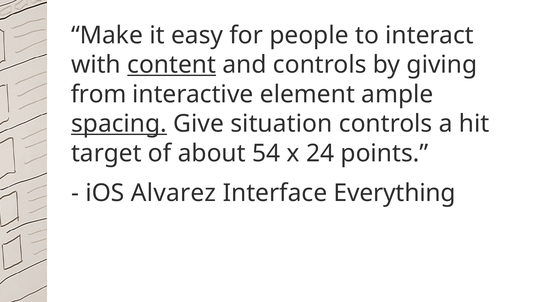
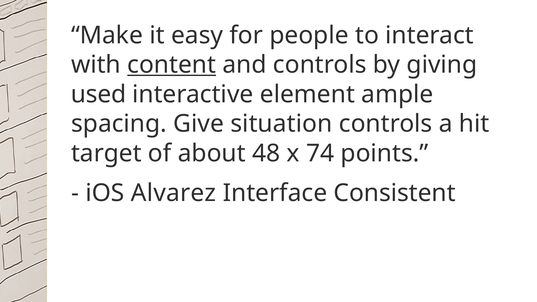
from: from -> used (99, 94)
spacing underline: present -> none (119, 124)
54: 54 -> 48 (266, 153)
24: 24 -> 74 (320, 153)
Everything: Everything -> Consistent (395, 193)
